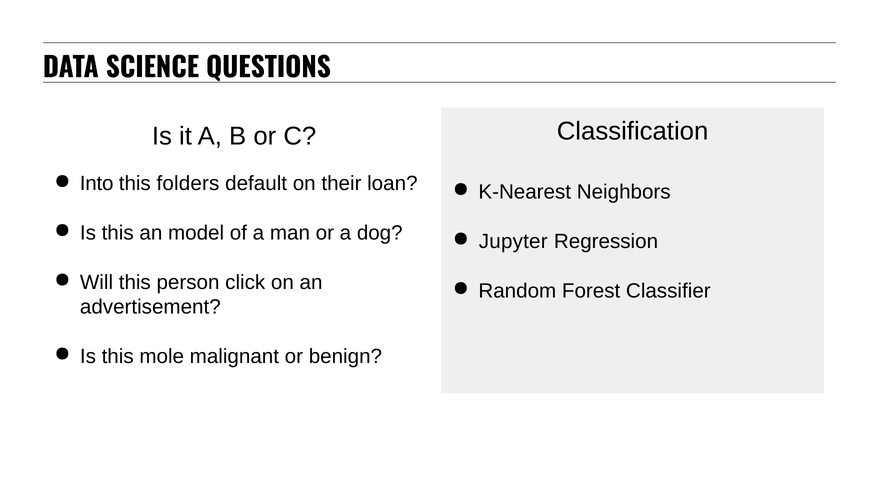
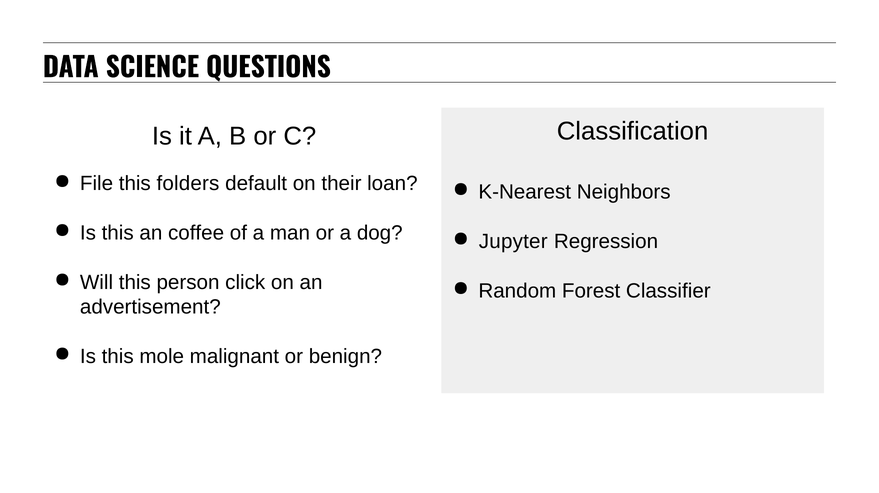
Into: Into -> File (97, 184)
model: model -> coffee (196, 233)
